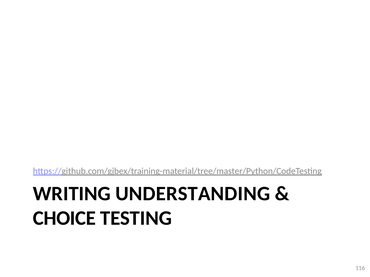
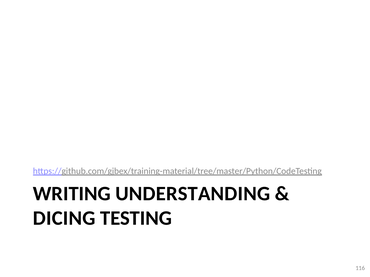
CHOICE: CHOICE -> DICING (64, 219)
